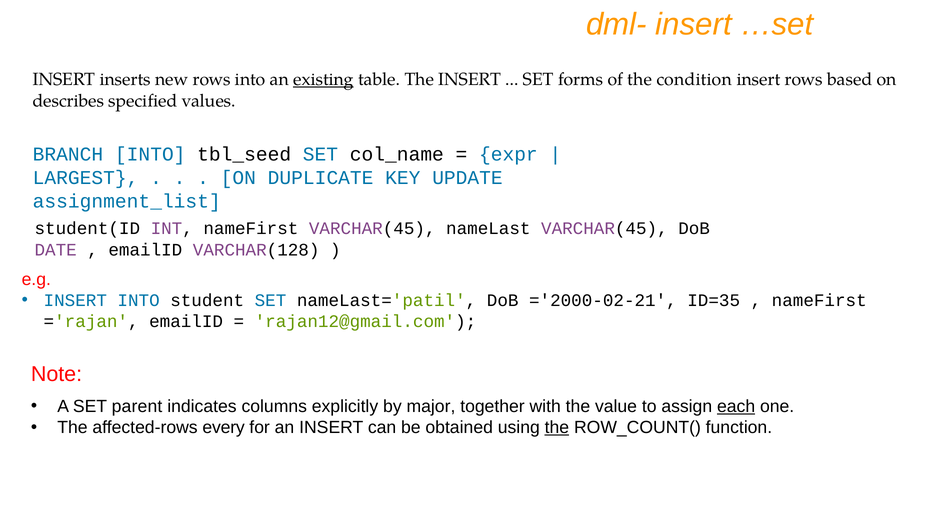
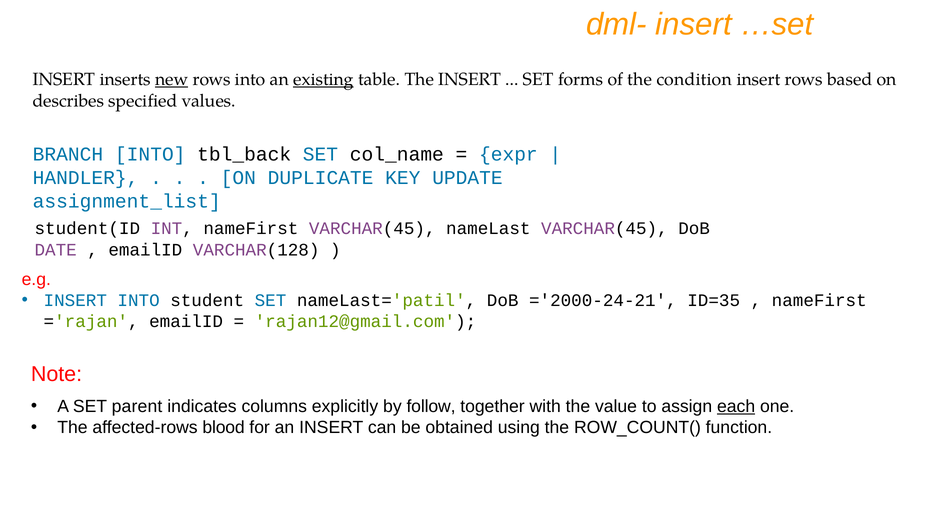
new underline: none -> present (172, 80)
tbl_seed: tbl_seed -> tbl_back (244, 154)
LARGEST: LARGEST -> HANDLER (86, 178)
='2000-02-21: ='2000-02-21 -> ='2000-24-21 (603, 300)
major: major -> follow (431, 406)
every: every -> blood (224, 427)
the underline: present -> none (557, 427)
